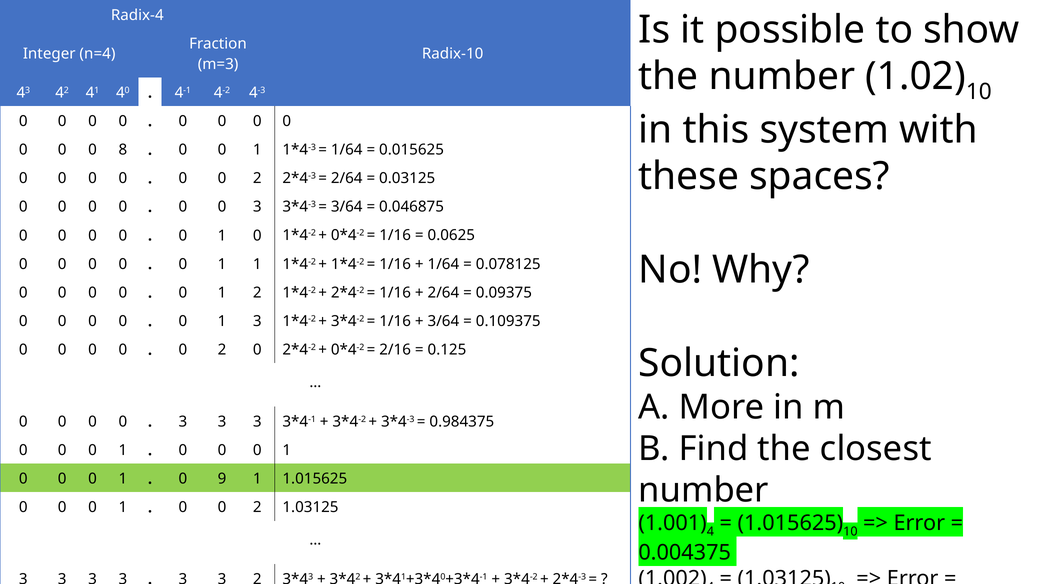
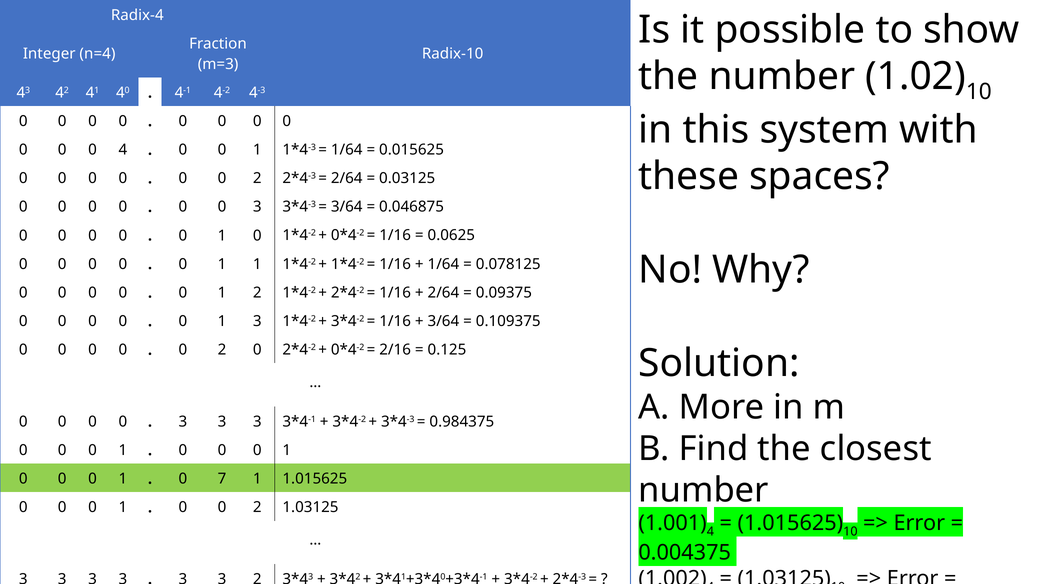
0 8: 8 -> 4 (123, 150)
9: 9 -> 7 (222, 479)
